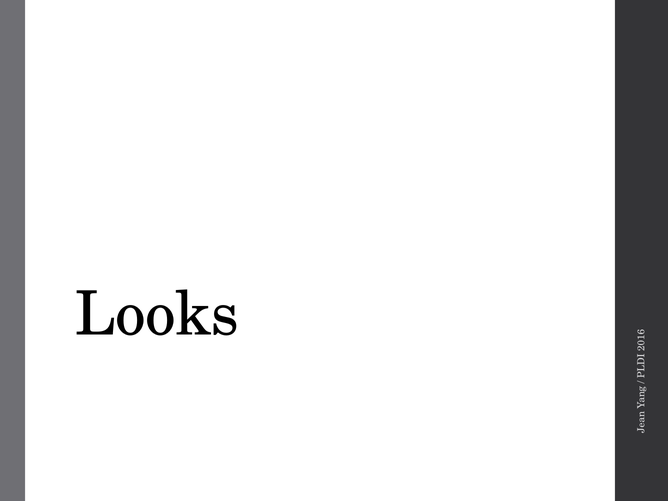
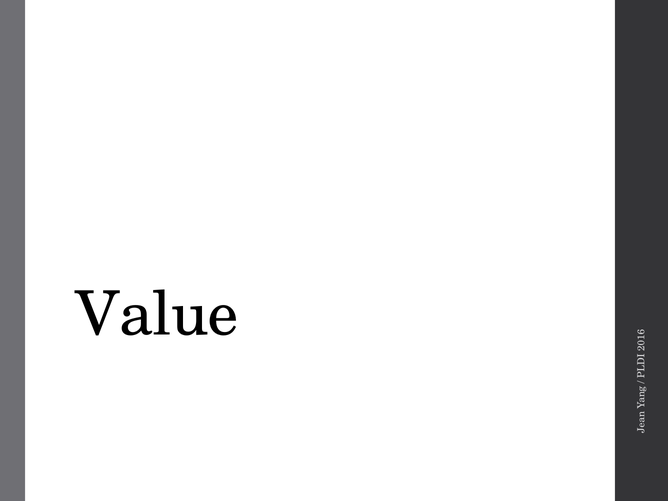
Looks: Looks -> Value (157, 315)
